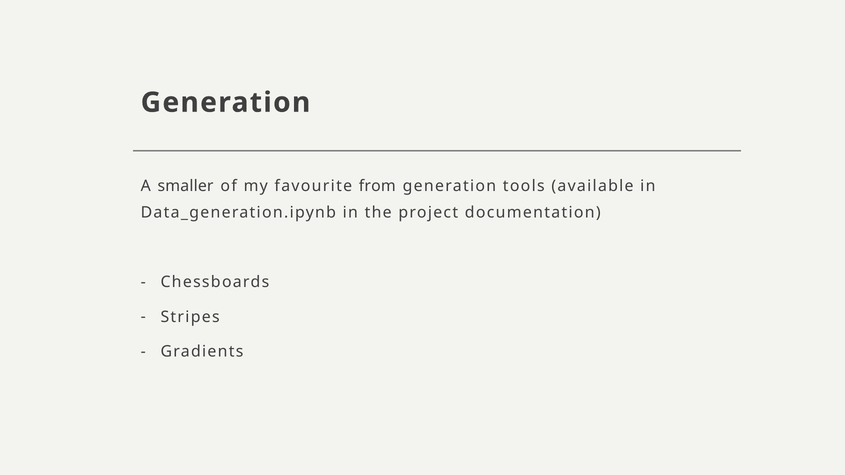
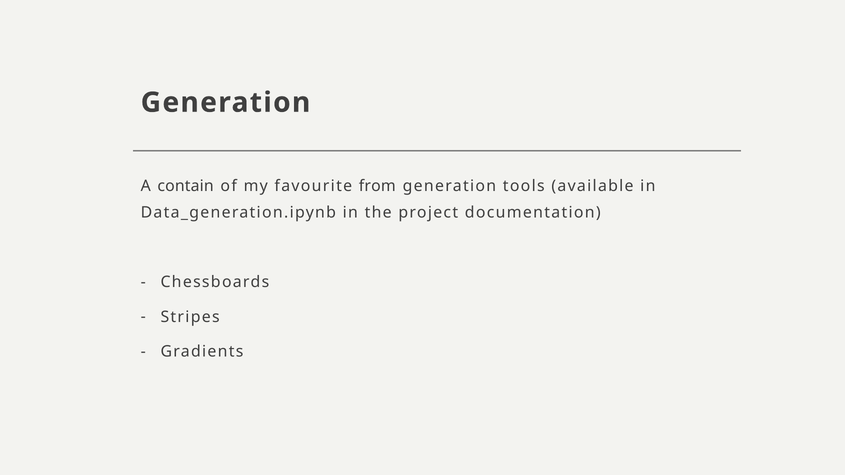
smaller: smaller -> contain (186, 186)
